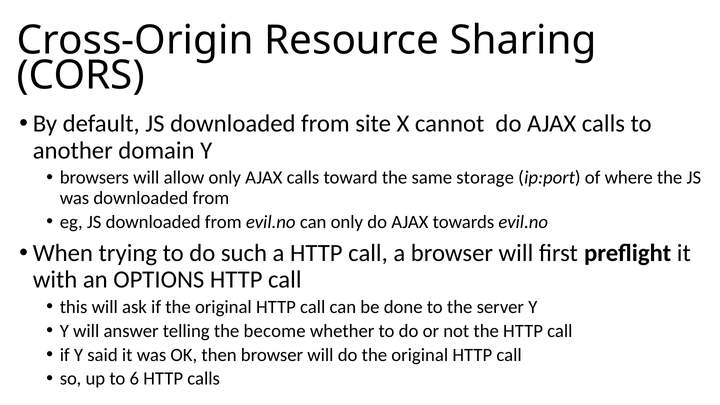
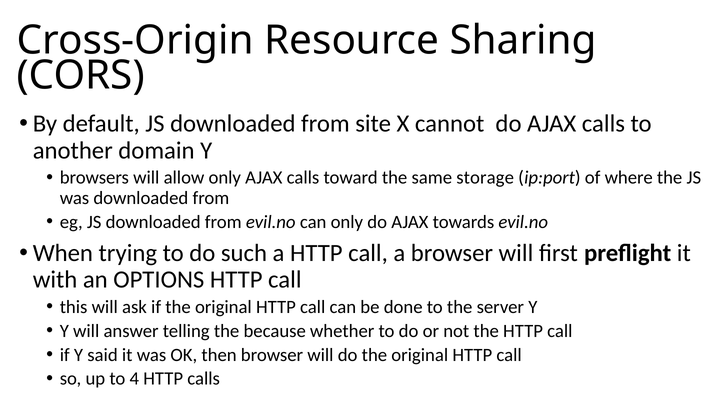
become: become -> because (275, 331)
6: 6 -> 4 (134, 379)
